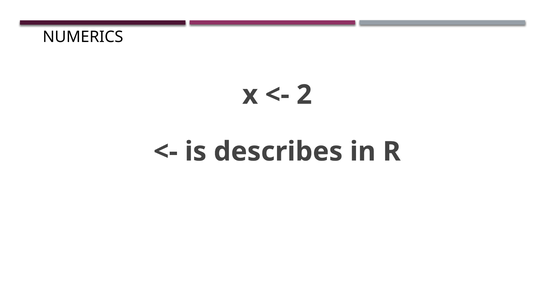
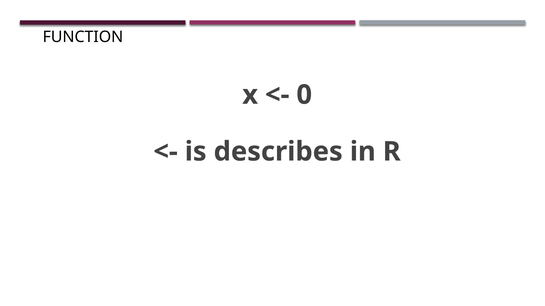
NUMERICS: NUMERICS -> FUNCTION (83, 37)
2: 2 -> 0 (304, 95)
